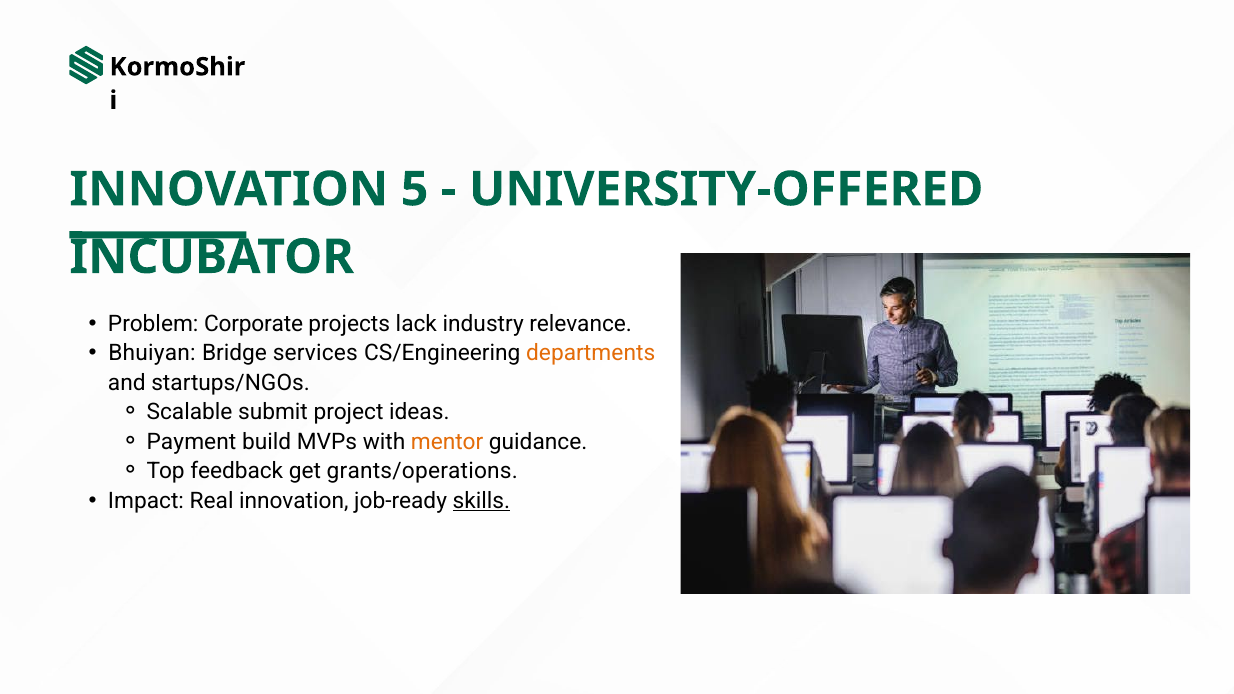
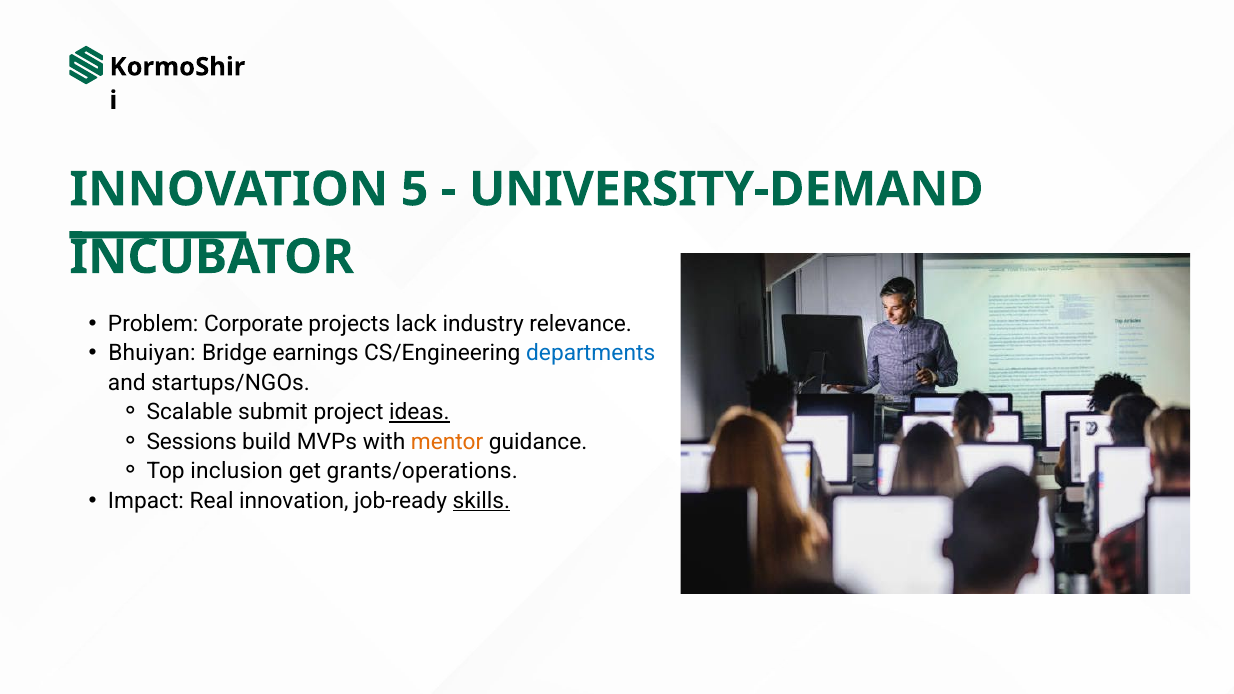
UNIVERSITY-OFFERED: UNIVERSITY-OFFERED -> UNIVERSITY-DEMAND (726, 189)
services: services -> earnings (316, 353)
departments colour: orange -> blue (591, 353)
ideas underline: none -> present (419, 412)
Payment: Payment -> Sessions (192, 442)
feedback: feedback -> inclusion (237, 471)
